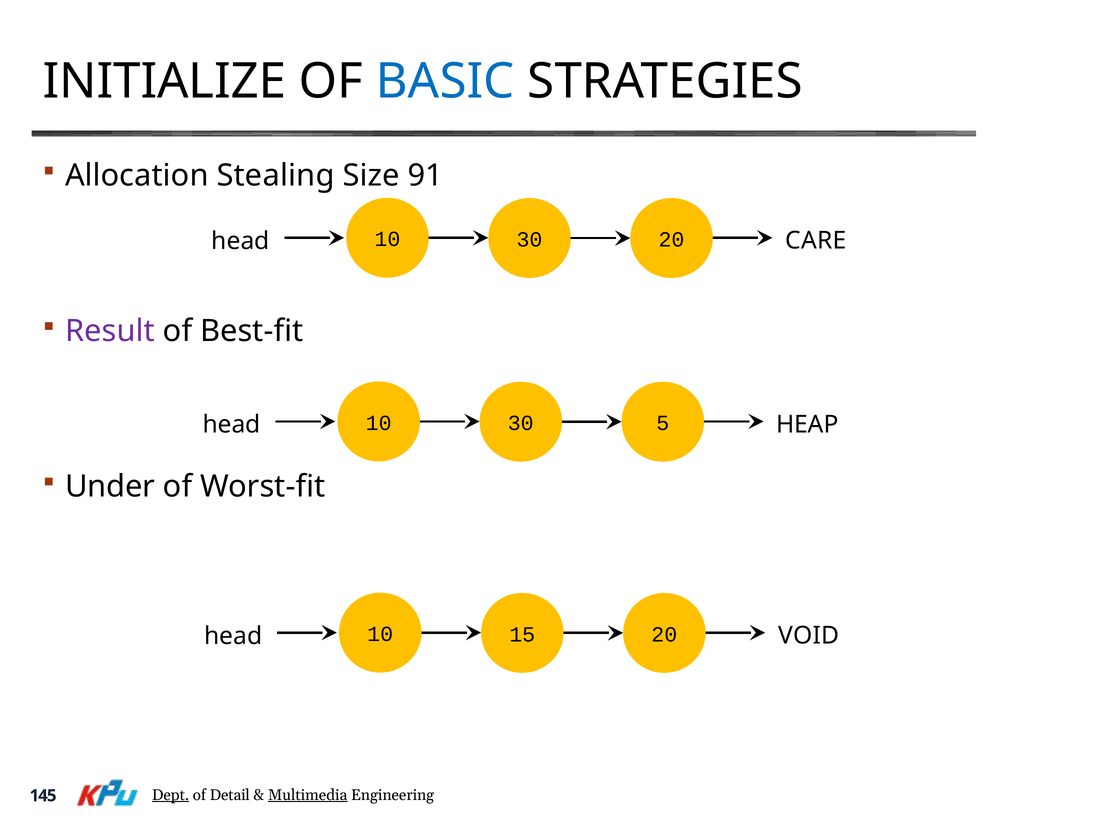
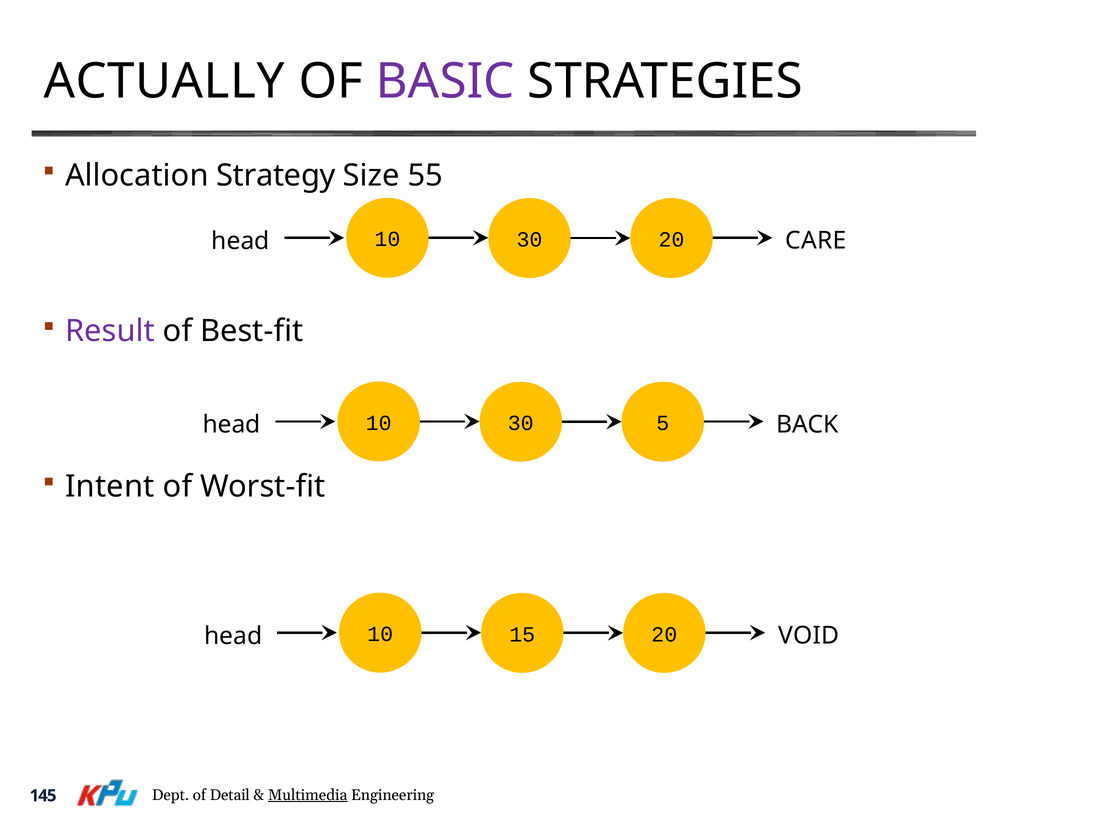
INITIALIZE: INITIALIZE -> ACTUALLY (164, 81)
BASIC colour: blue -> purple (445, 81)
Stealing: Stealing -> Strategy (276, 176)
91: 91 -> 55 (425, 176)
HEAP: HEAP -> BACK (807, 425)
Under: Under -> Intent (110, 487)
Dept underline: present -> none (171, 795)
